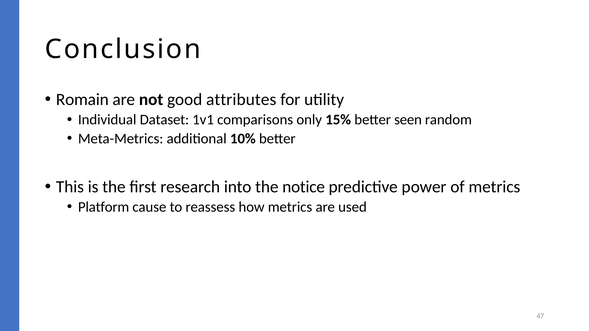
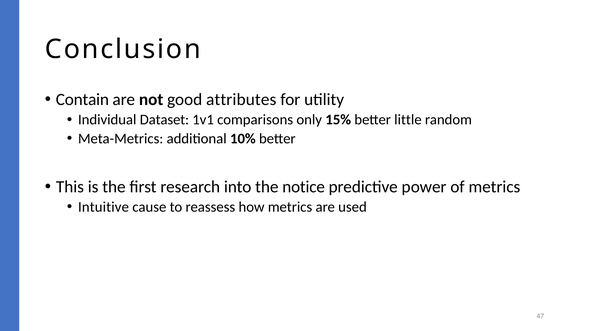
Romain: Romain -> Contain (82, 100)
seen: seen -> little (408, 120)
Platform: Platform -> Intuitive (103, 207)
